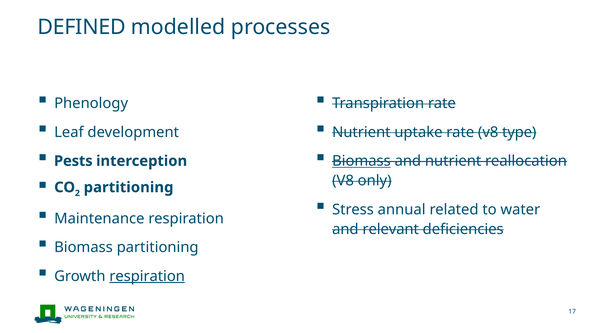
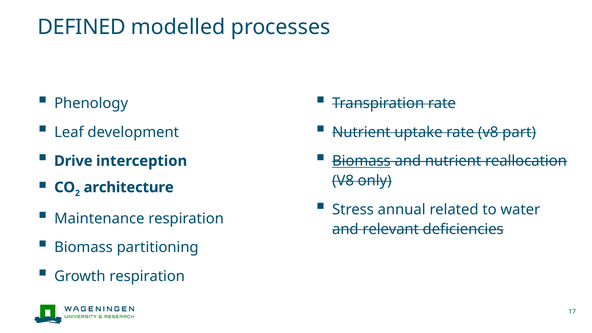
type: type -> part (519, 132)
Pests: Pests -> Drive (73, 161)
partitioning: partitioning -> architecture (129, 187)
respiration underline: present -> none (147, 276)
